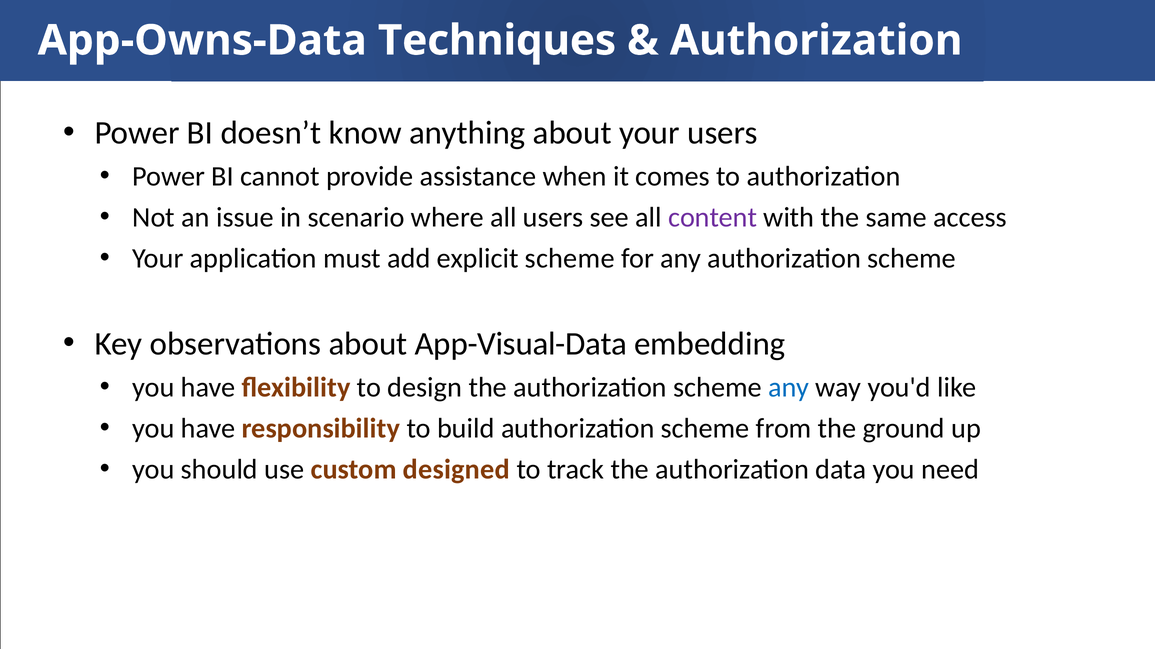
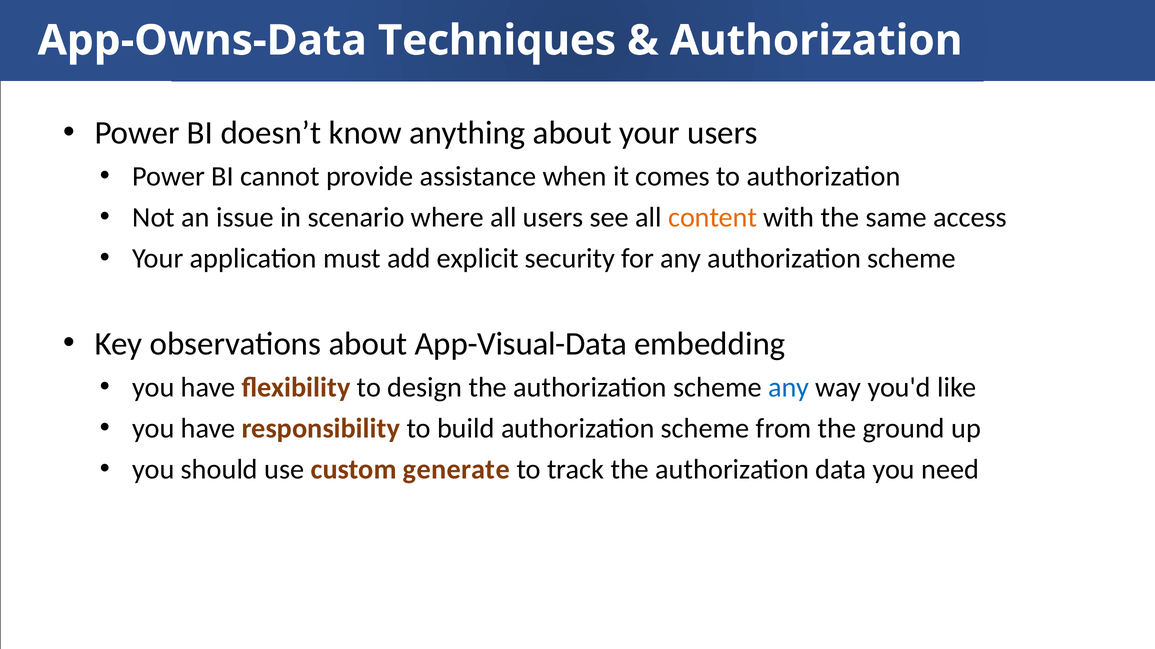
content colour: purple -> orange (713, 218)
explicit scheme: scheme -> security (570, 259)
designed: designed -> generate (456, 470)
